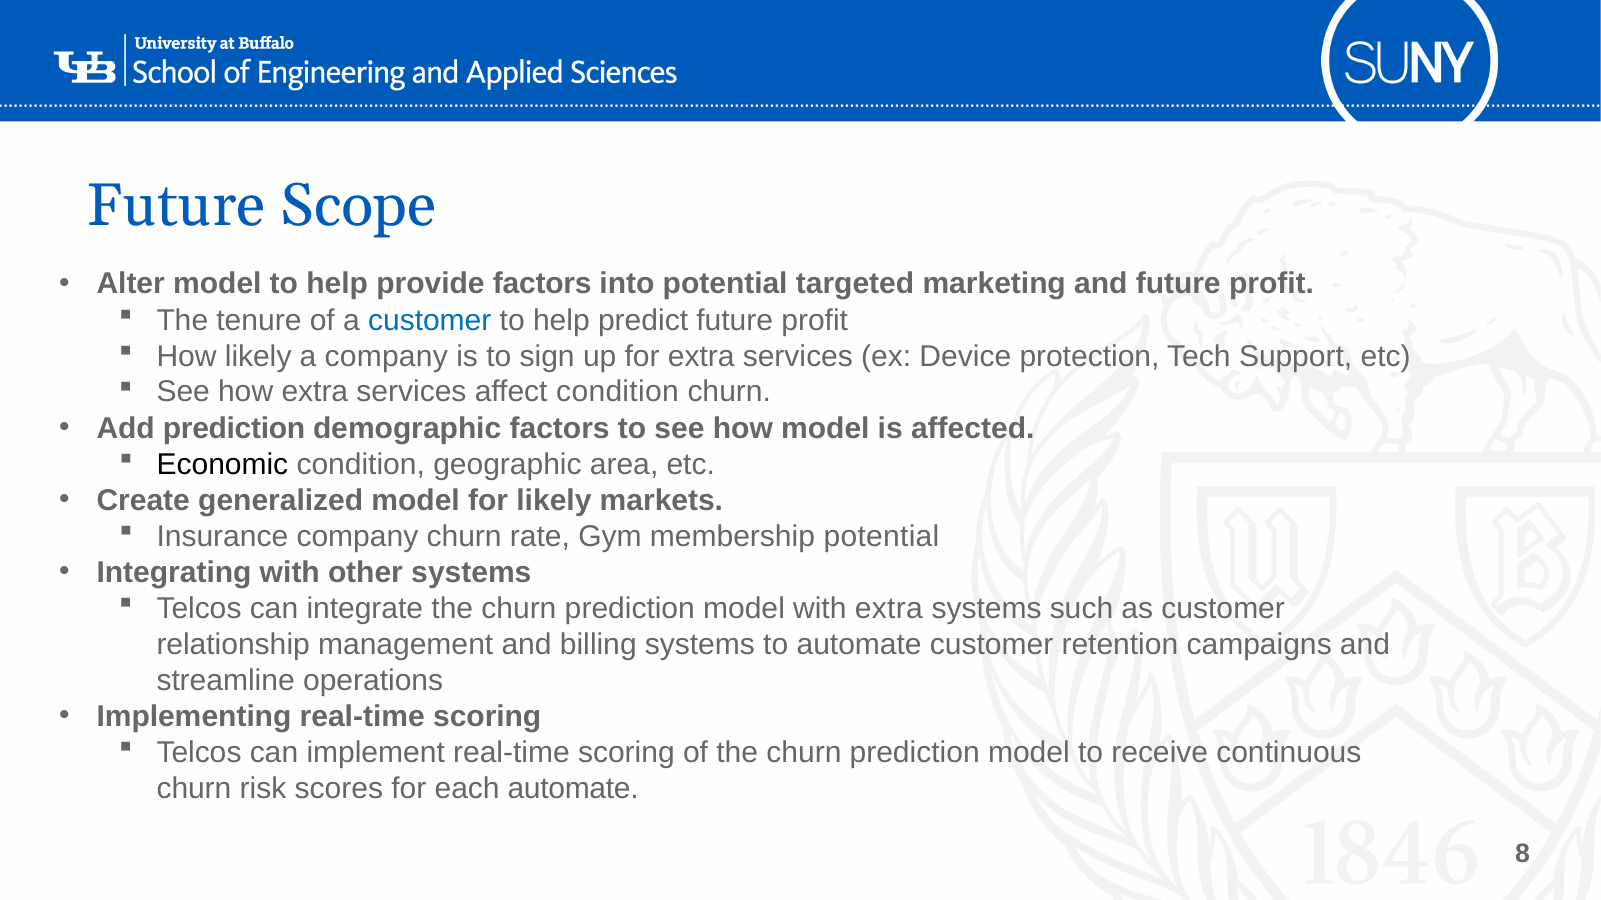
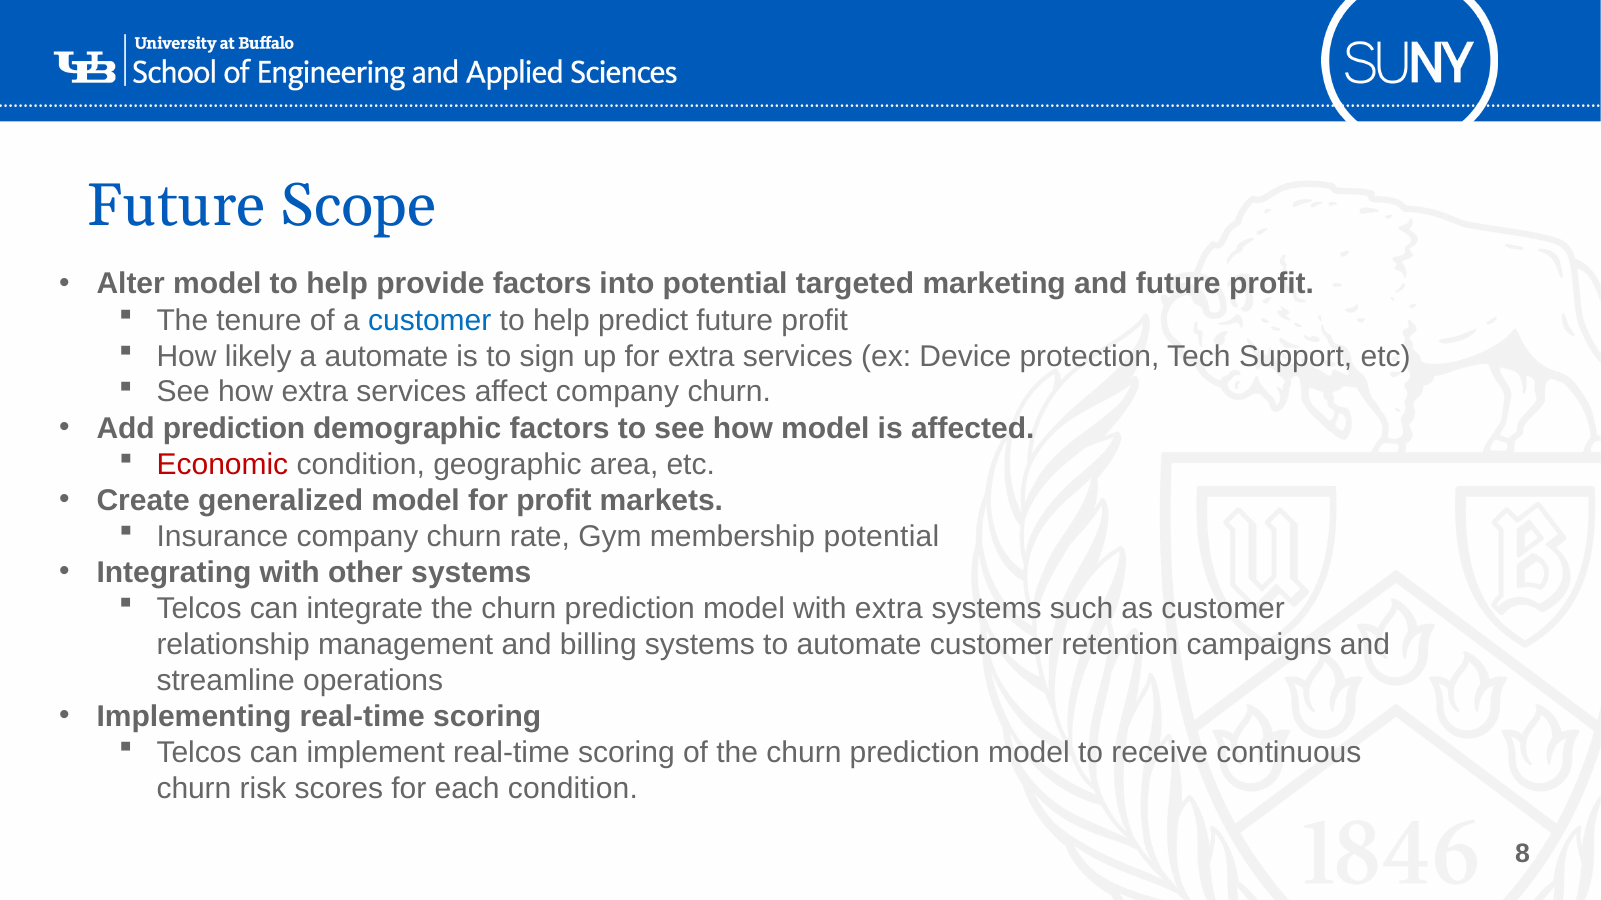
a company: company -> automate (386, 356)
affect condition: condition -> company (618, 392)
Economic colour: black -> red (222, 464)
for likely: likely -> profit (554, 500)
each automate: automate -> condition (573, 789)
